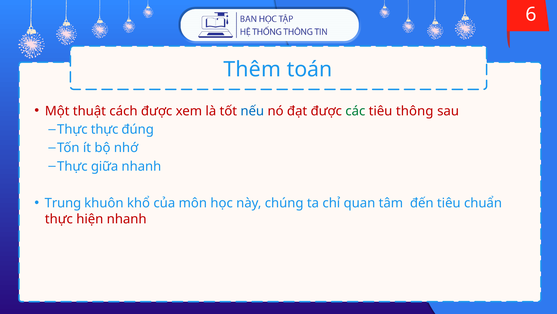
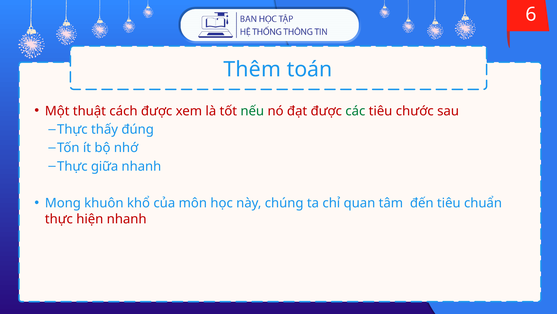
nếu colour: blue -> green (252, 111)
thông: thông -> chước (415, 111)
Thực thực: thực -> thấy (105, 129)
Trung: Trung -> Mong (63, 203)
